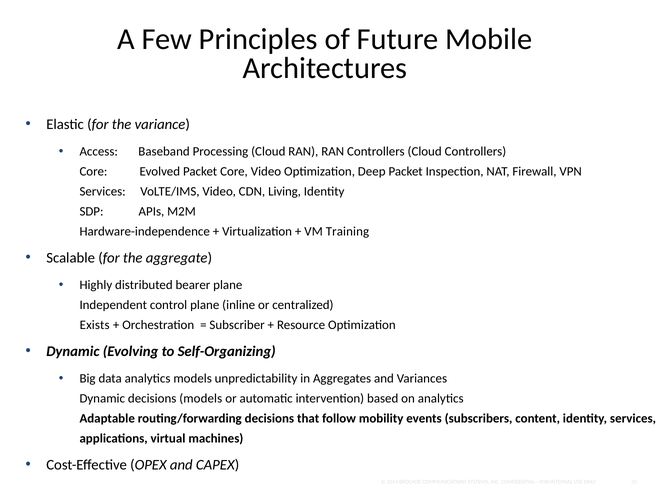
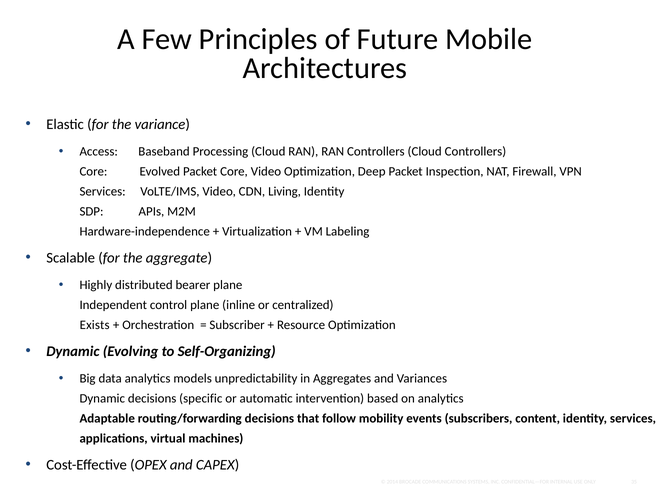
Training: Training -> Labeling (348, 231)
decisions models: models -> specific (201, 398)
